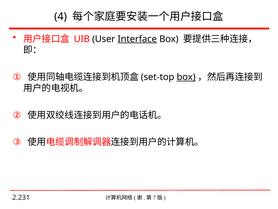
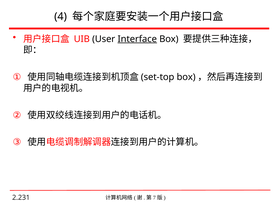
box underline: present -> none (186, 77)
